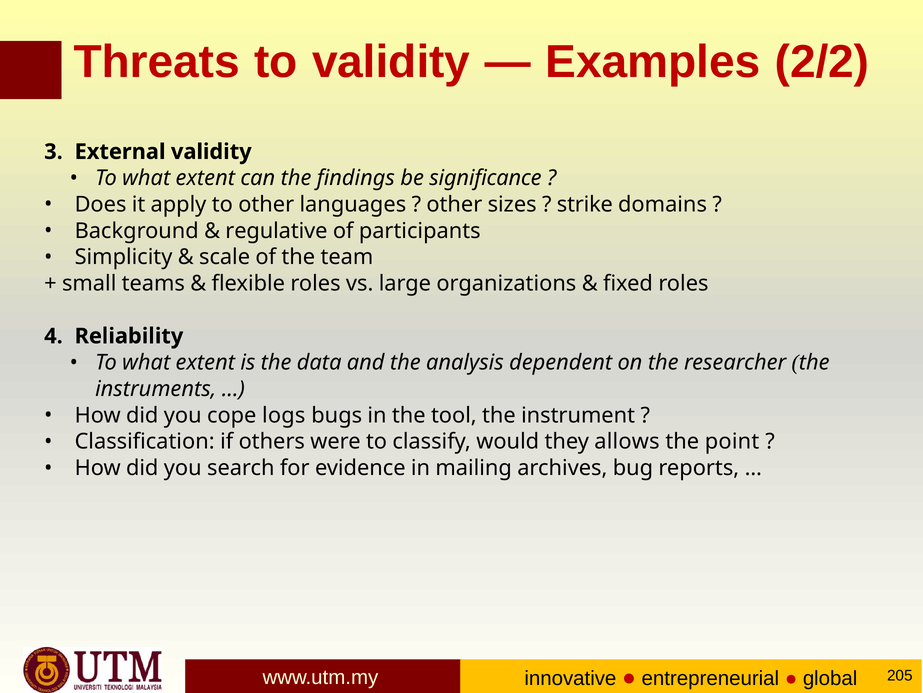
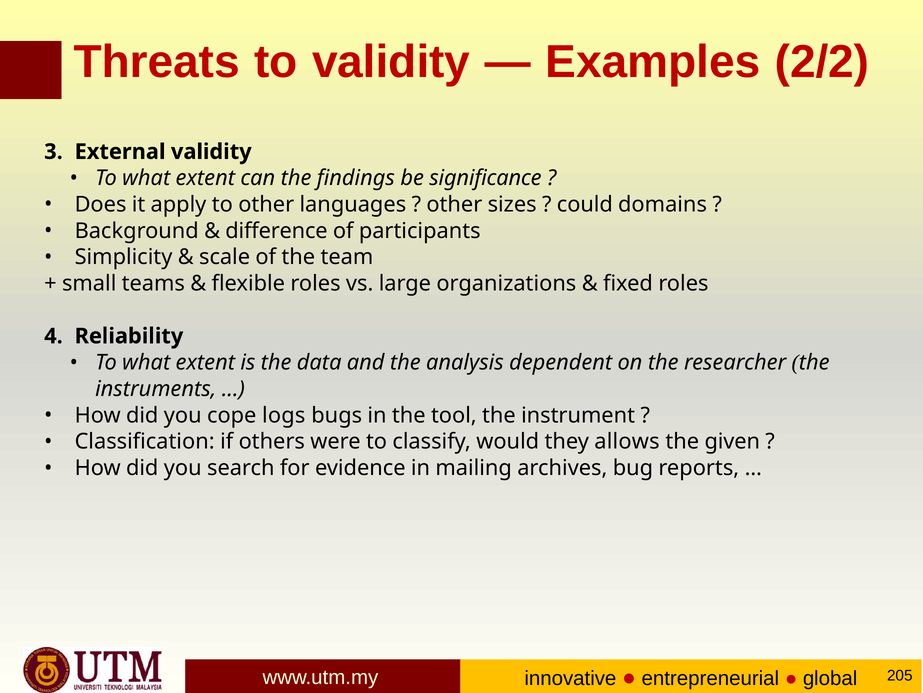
strike: strike -> could (585, 204)
regulative: regulative -> difference (276, 231)
point: point -> given (732, 441)
